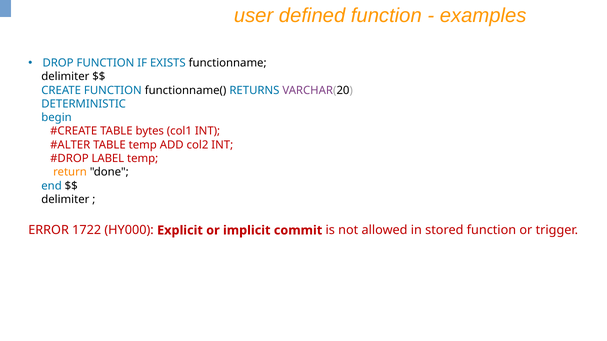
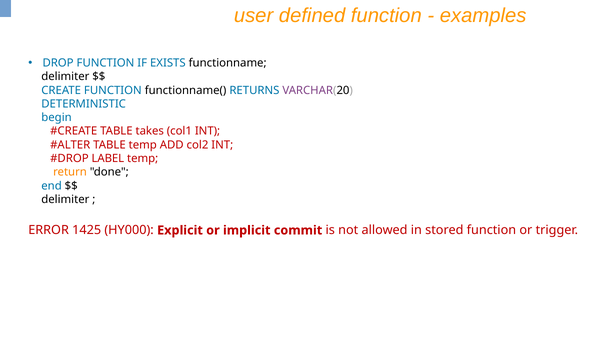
bytes: bytes -> takes (150, 131)
1722: 1722 -> 1425 (87, 231)
